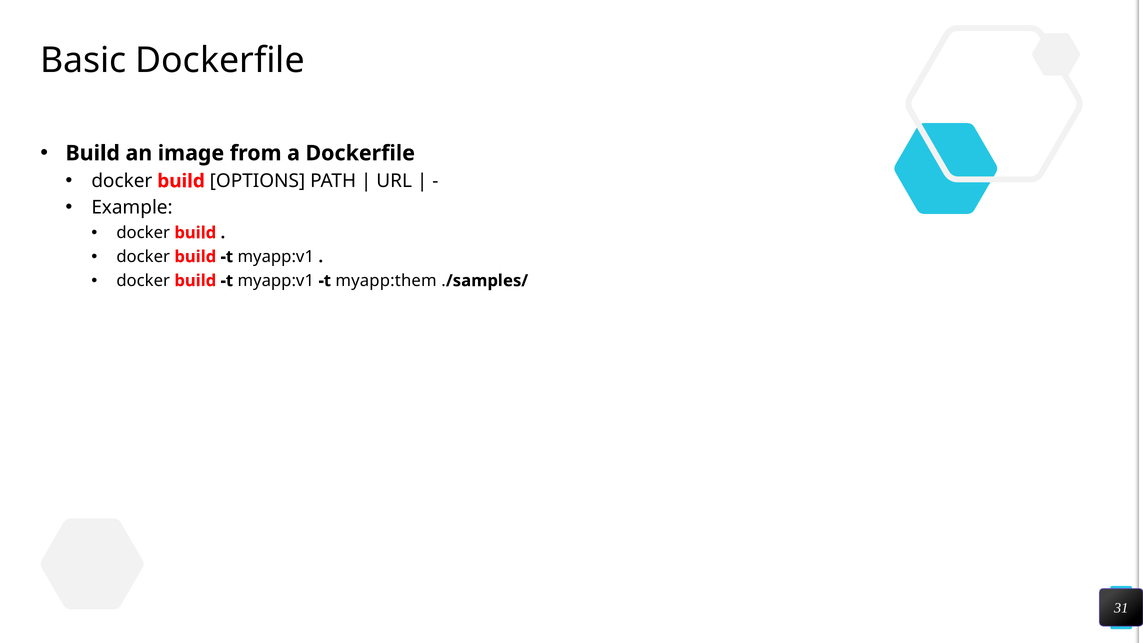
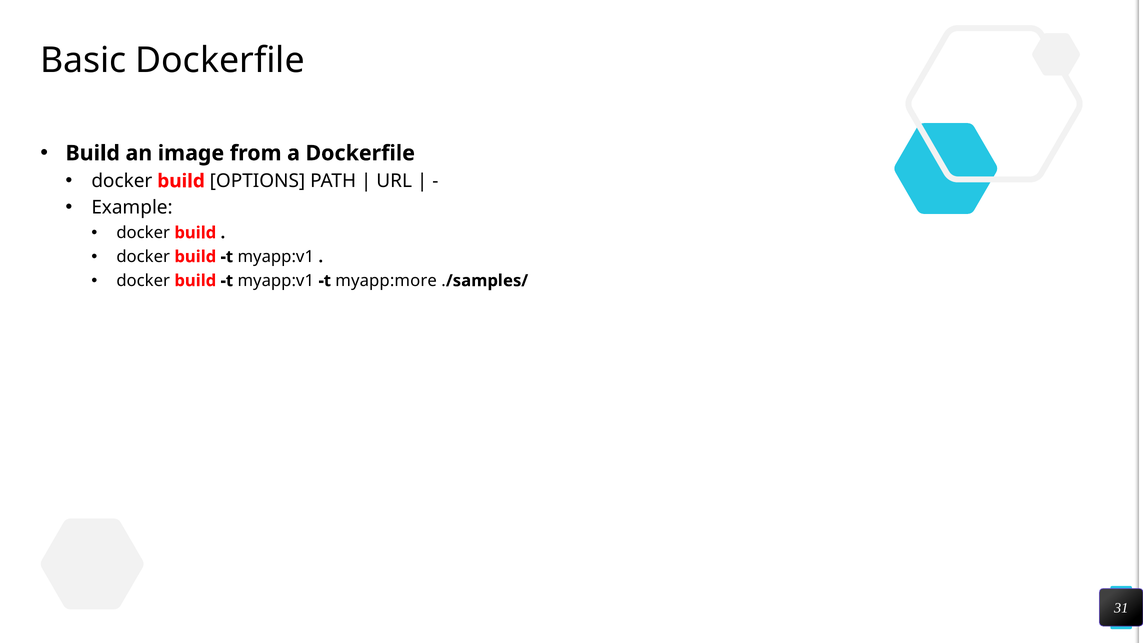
myapp:them: myapp:them -> myapp:more (386, 281)
